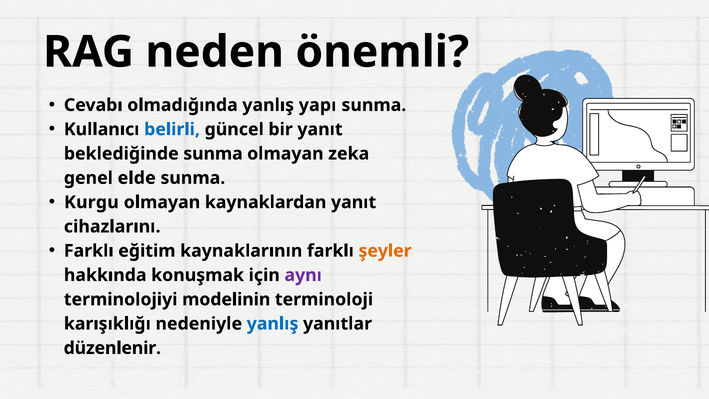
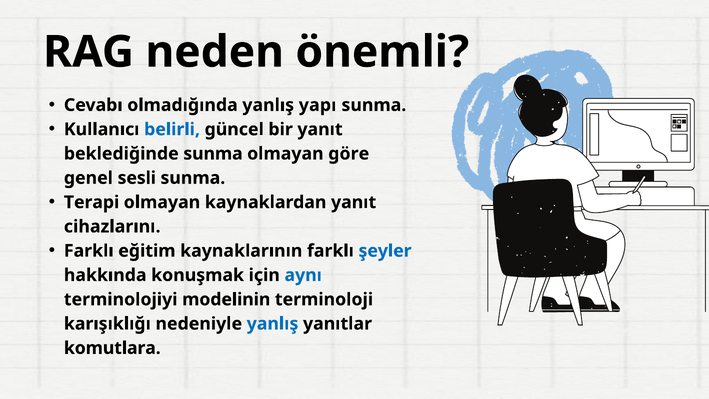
zeka: zeka -> göre (349, 154)
elde: elde -> sesli (137, 178)
Kurgu: Kurgu -> Terapi (92, 202)
şeyler colour: orange -> blue (385, 251)
aynı colour: purple -> blue (303, 275)
düzenlenir: düzenlenir -> komutlara (112, 348)
